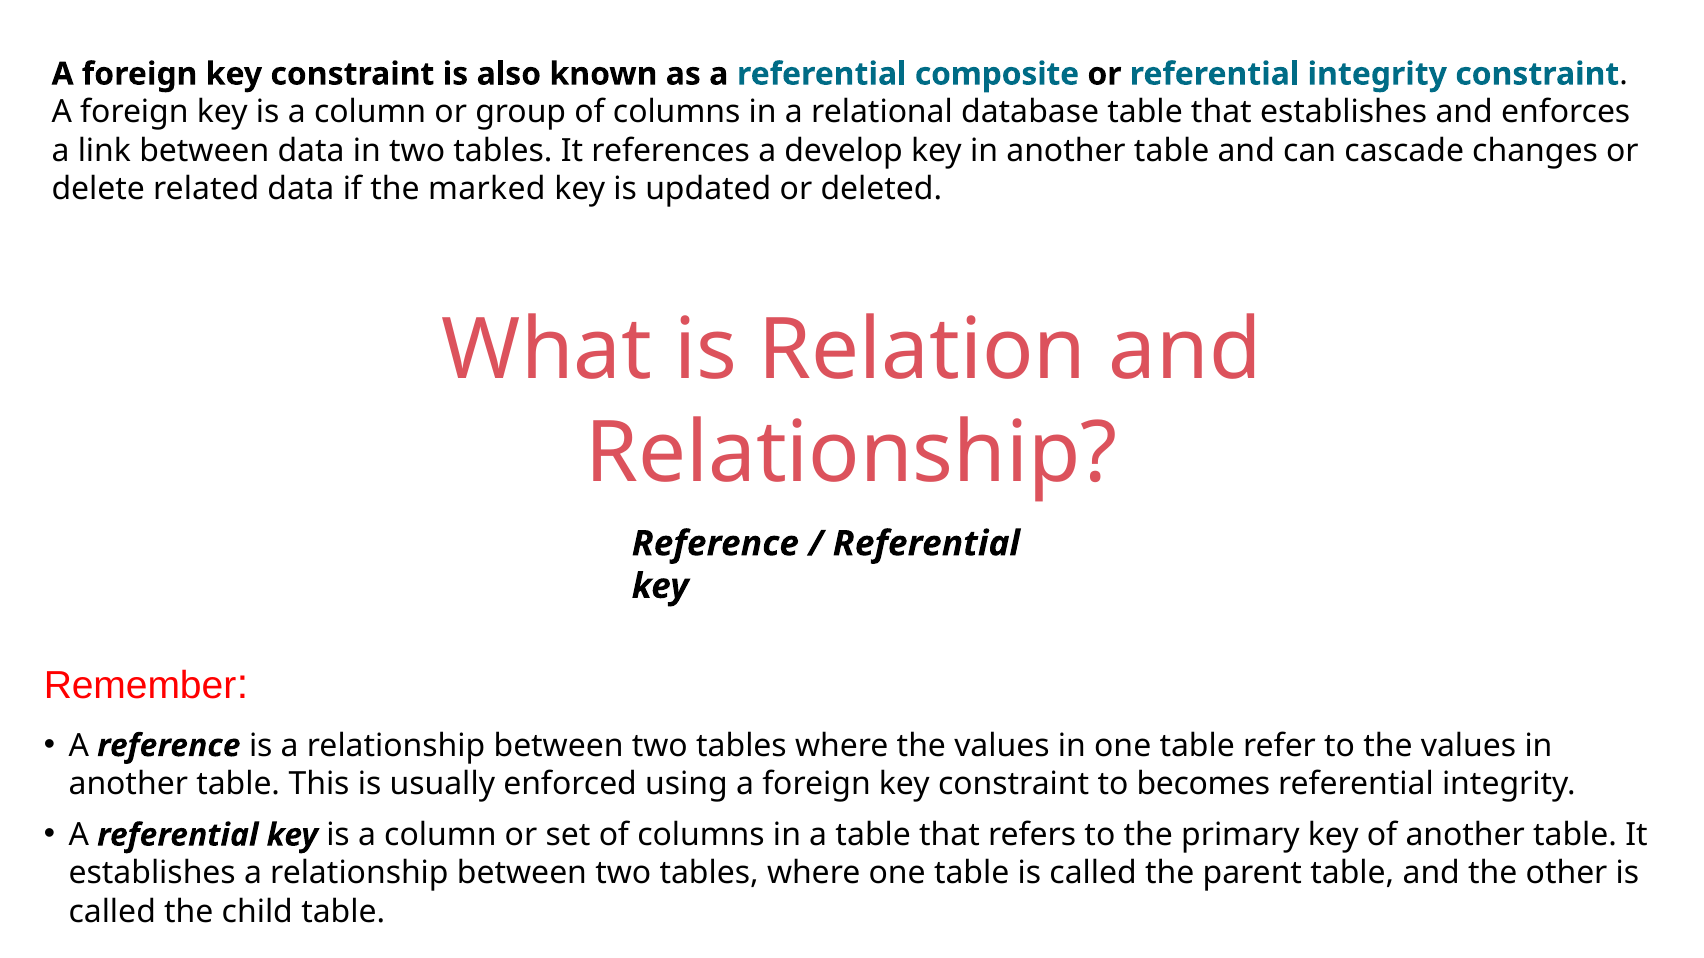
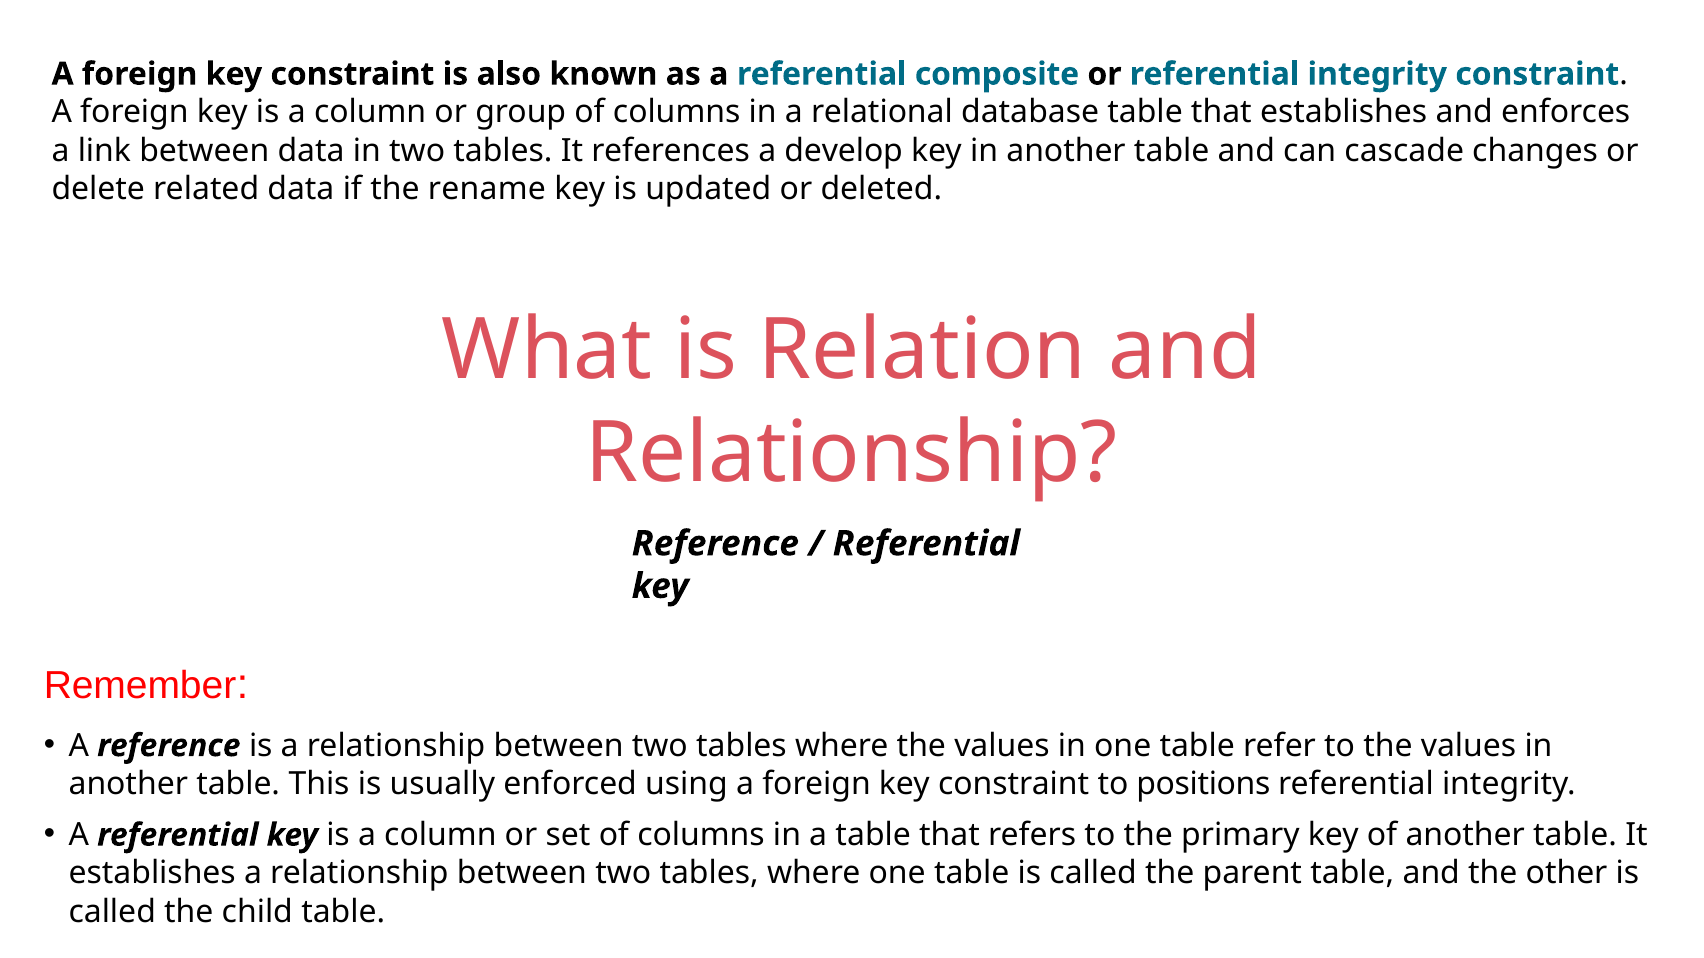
marked: marked -> rename (487, 189)
becomes: becomes -> positions (1203, 784)
